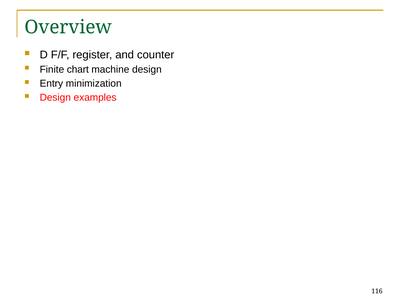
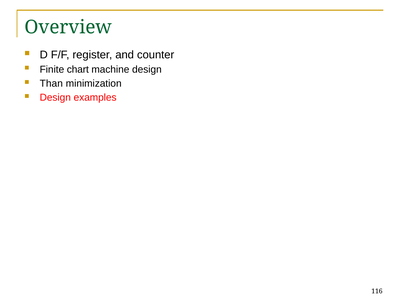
Entry: Entry -> Than (51, 83)
